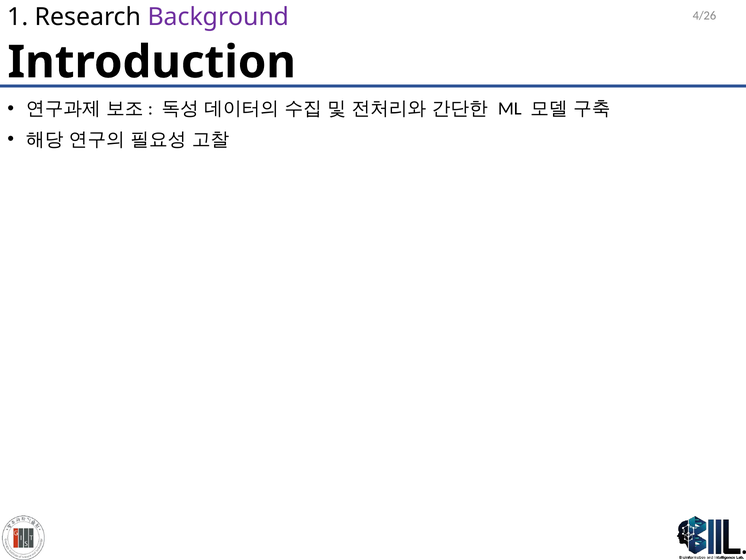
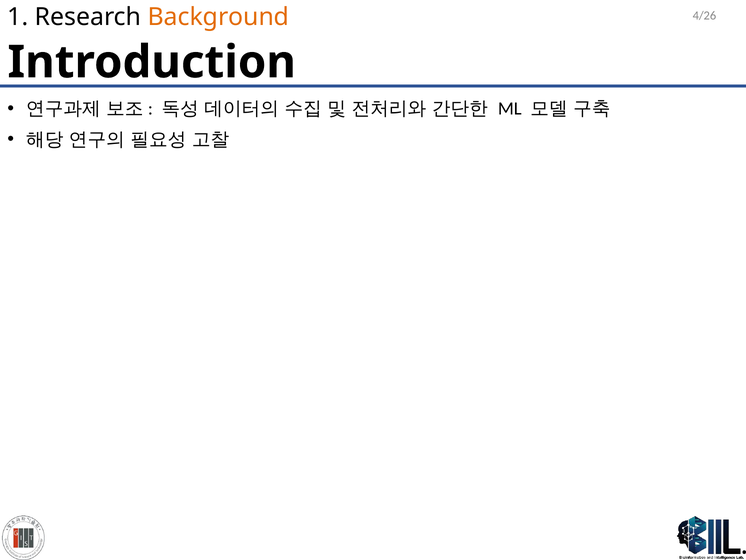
Background colour: purple -> orange (218, 17)
